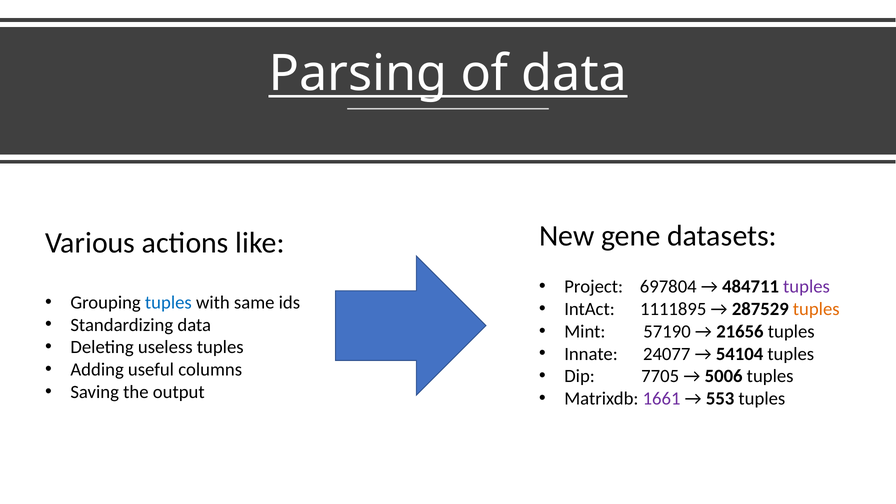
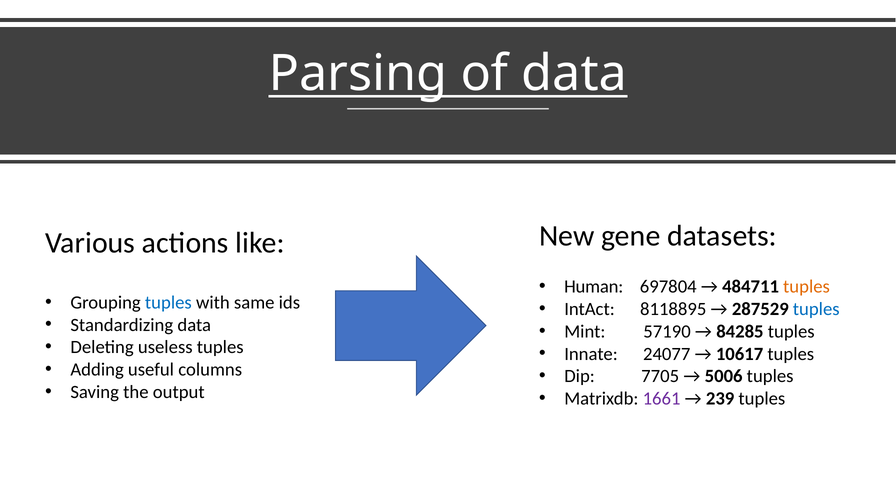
Project: Project -> Human (594, 287)
tuples colour: purple -> orange (807, 287)
1111895: 1111895 -> 8118895 (673, 309)
tuples colour: orange -> blue (816, 309)
21656: 21656 -> 84285 (740, 331)
54104: 54104 -> 10617 (740, 354)
553: 553 -> 239 (720, 399)
